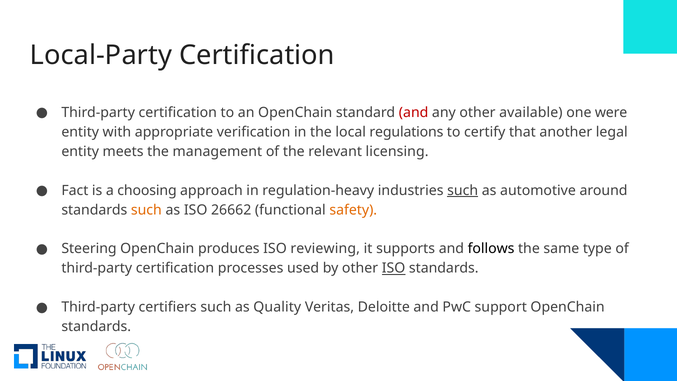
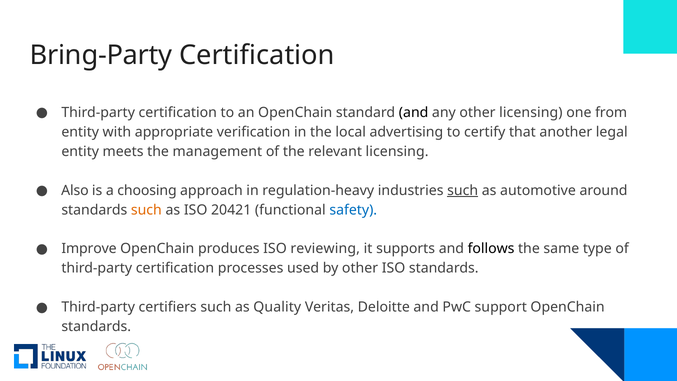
Local-Party: Local-Party -> Bring-Party (101, 55)
and colour: red -> black (414, 113)
other available: available -> licensing (531, 113)
were: were -> from (611, 113)
regulations: regulations -> advertising (406, 132)
Fact: Fact -> Also (75, 190)
26662: 26662 -> 20421 (231, 210)
safety colour: orange -> blue (353, 210)
Steering: Steering -> Improve (89, 249)
ISO underline: present -> none (394, 268)
